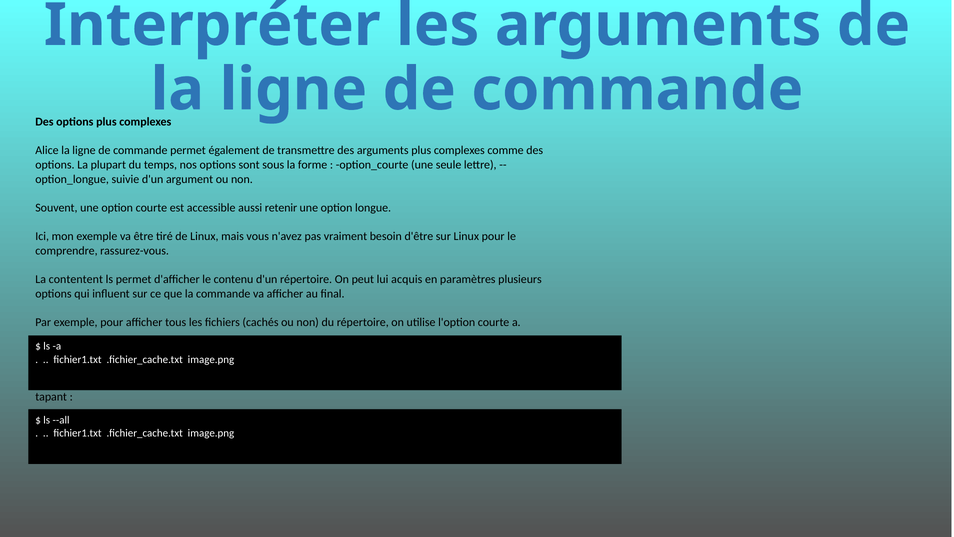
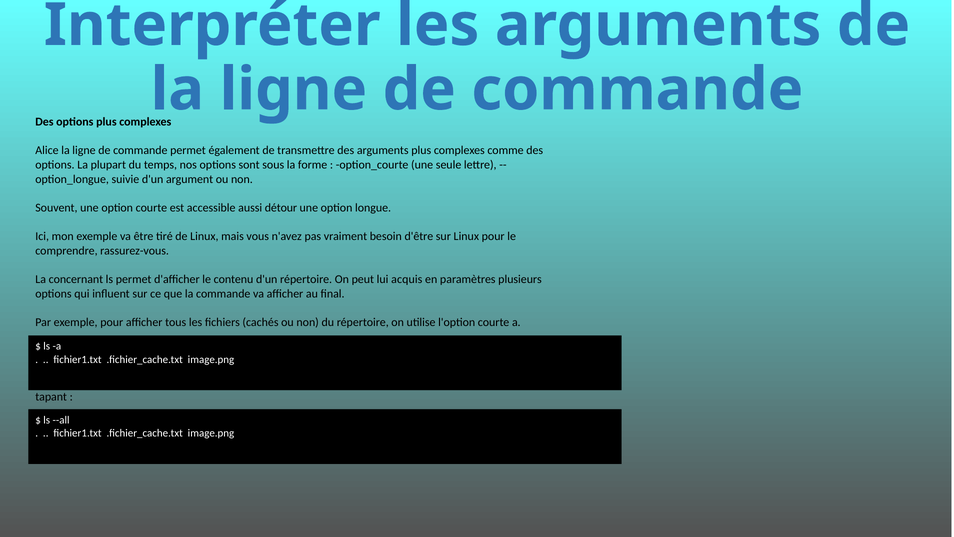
retenir: retenir -> détour (281, 208)
contentent: contentent -> concernant (76, 279)
